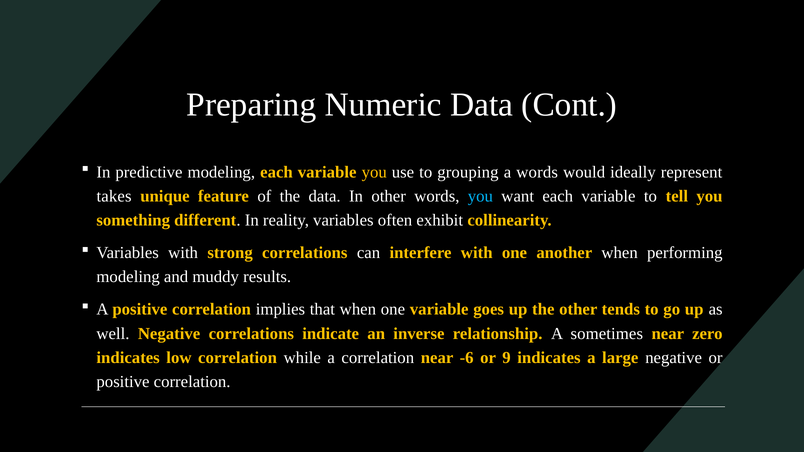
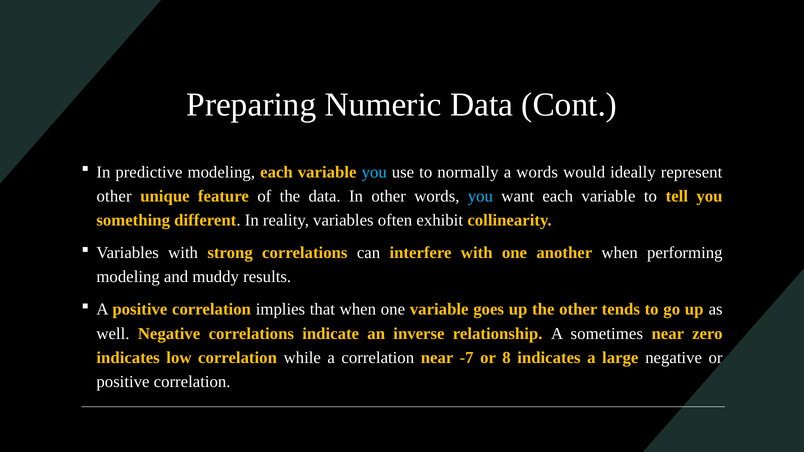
you colour: yellow -> light blue (374, 172)
grouping: grouping -> normally (468, 172)
takes: takes -> other (114, 196)
-6: -6 -> -7 (467, 358)
9: 9 -> 8 (507, 358)
